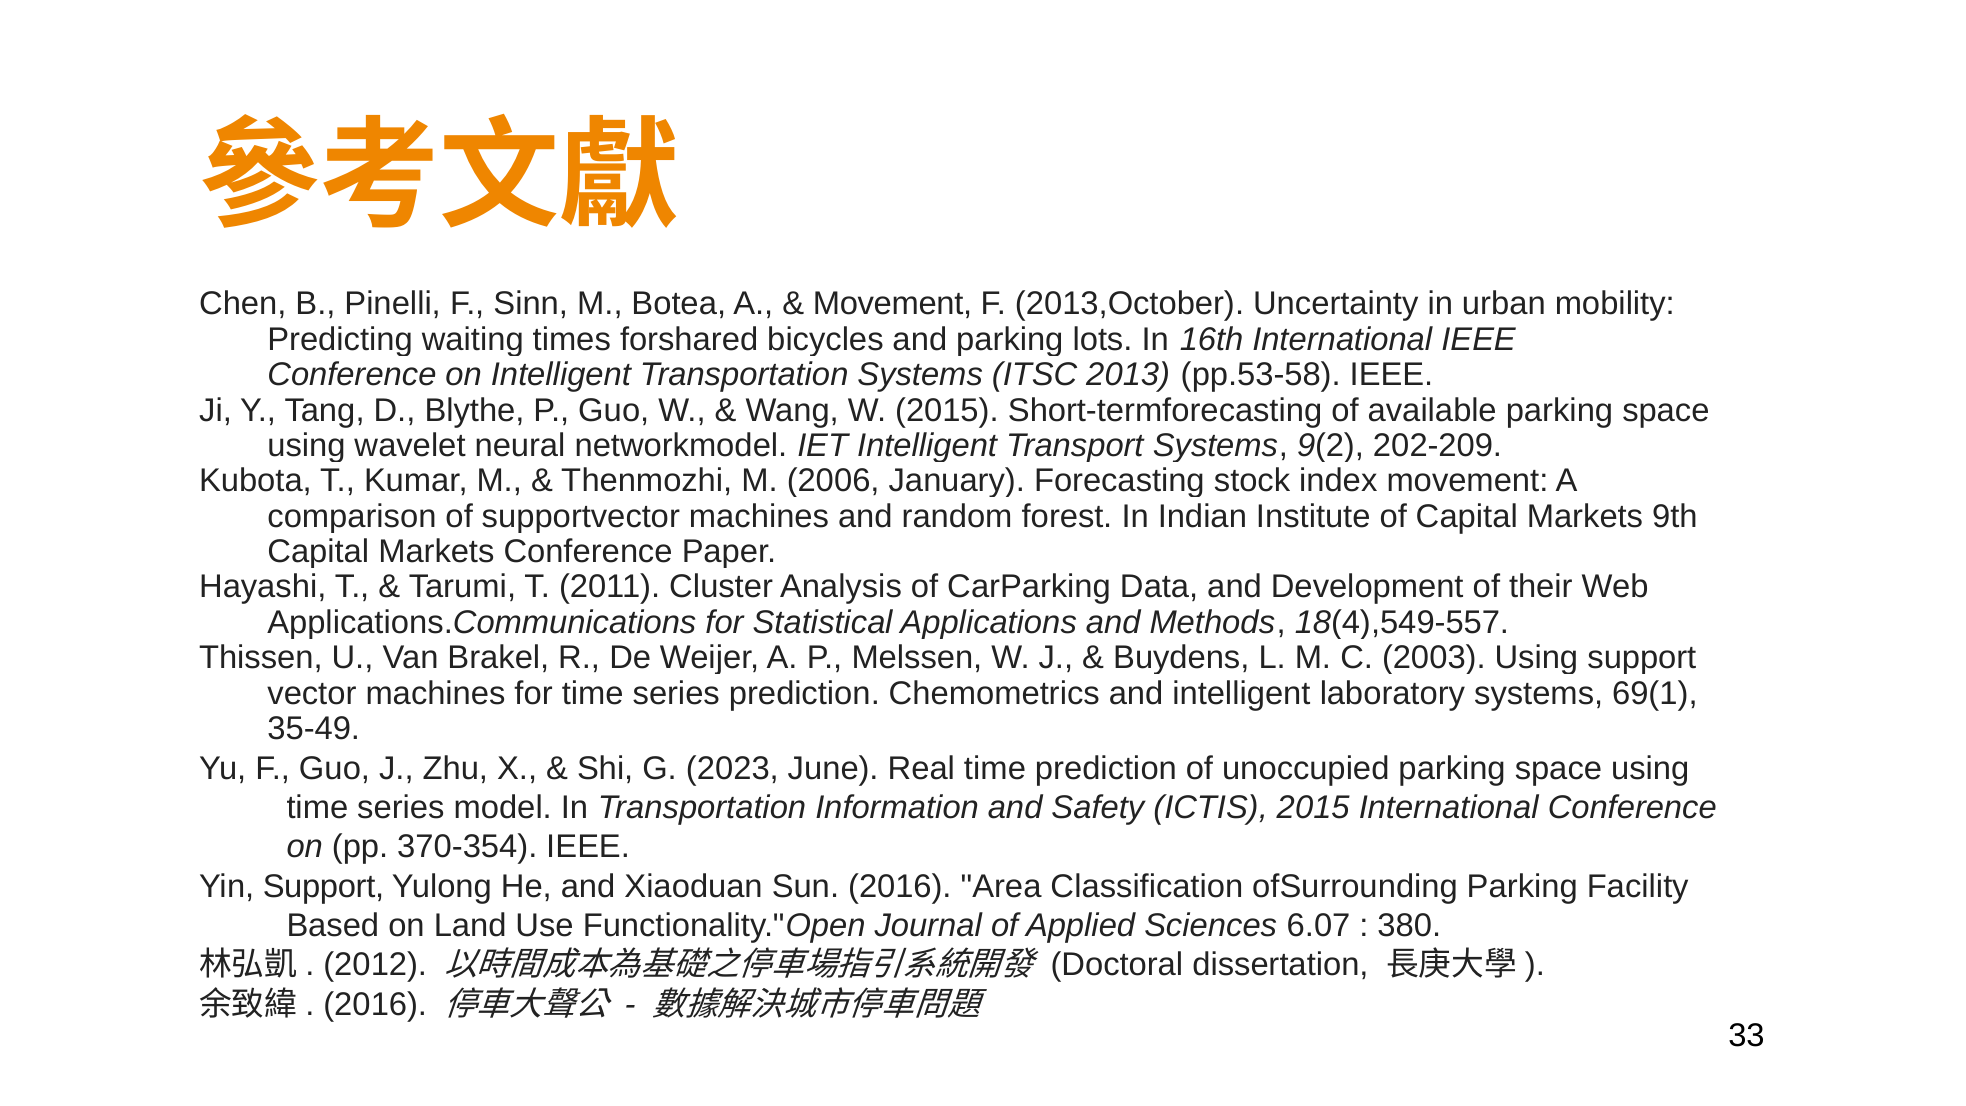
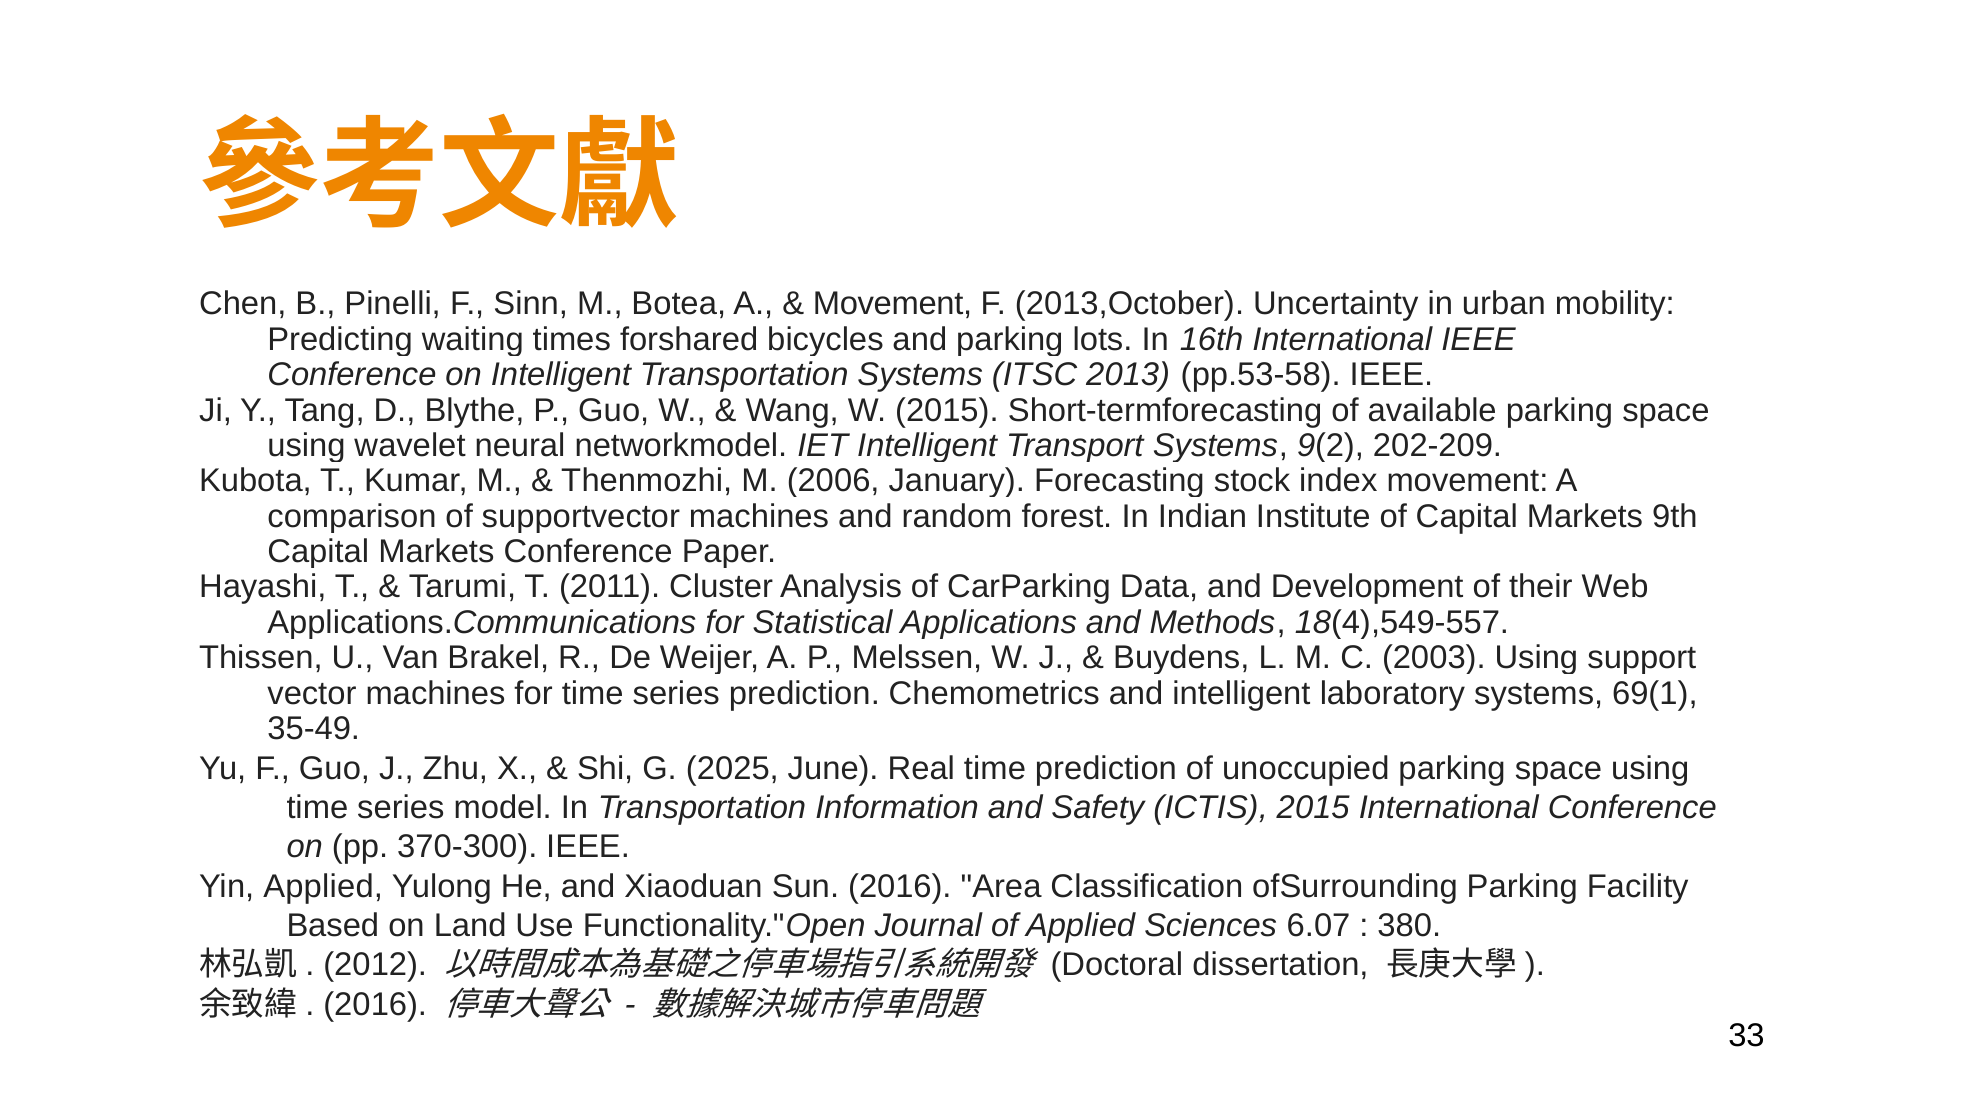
2023: 2023 -> 2025 (732, 768)
370-354: 370-354 -> 370-300 (467, 847)
Yin Support: Support -> Applied (323, 886)
